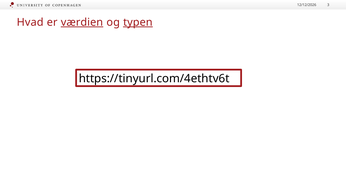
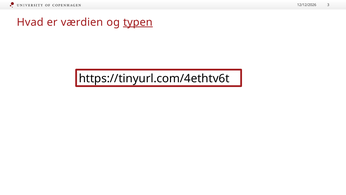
værdien underline: present -> none (82, 22)
